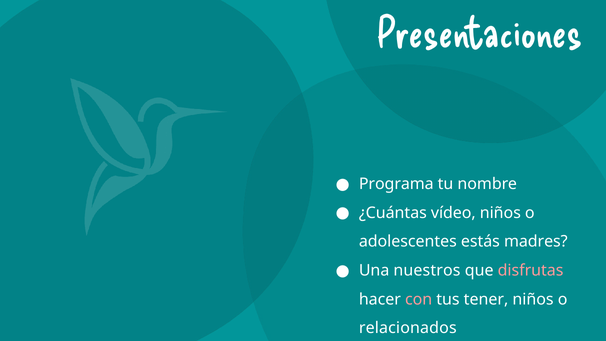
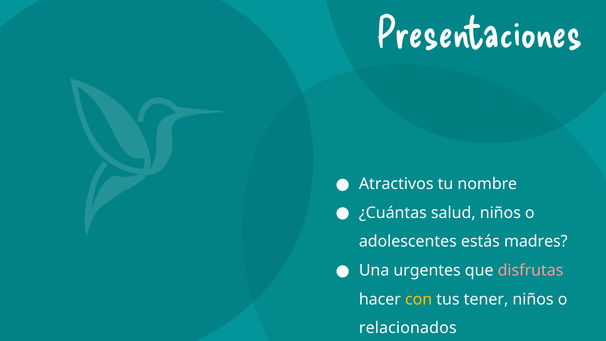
Programa: Programa -> Atractivos (396, 184)
vídeo: vídeo -> salud (453, 213)
nuestros: nuestros -> urgentes (427, 270)
con colour: pink -> yellow (419, 299)
